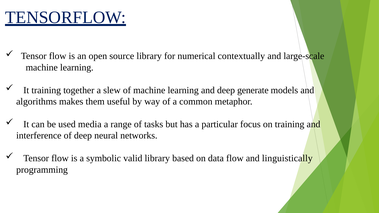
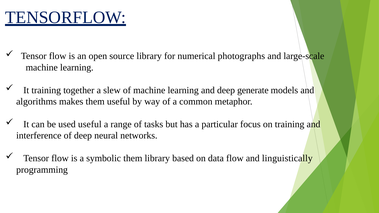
contextually: contextually -> photographs (241, 56)
used media: media -> useful (90, 124)
symbolic valid: valid -> them (133, 158)
